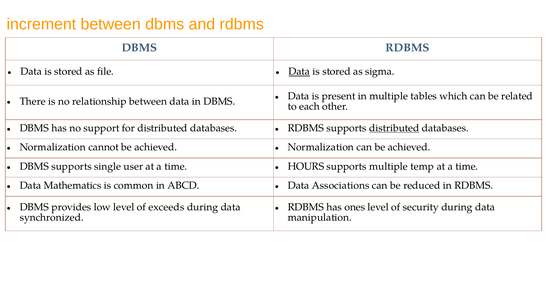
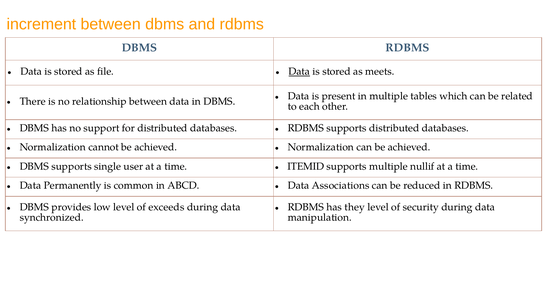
sigma: sigma -> meets (380, 72)
distributed underline: present -> none (394, 128)
HOURS: HOURS -> ITEMID (306, 167)
temp: temp -> nullif (422, 167)
Mathematics: Mathematics -> Permanently (73, 186)
ones: ones -> they (355, 208)
